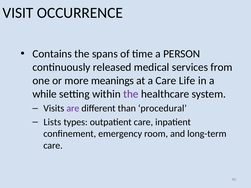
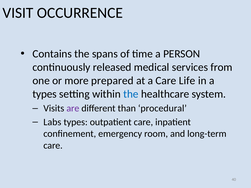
meanings: meanings -> prepared (112, 81)
while: while -> types (45, 94)
the colour: purple -> blue (131, 94)
Lists: Lists -> Labs (52, 122)
